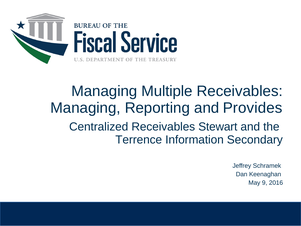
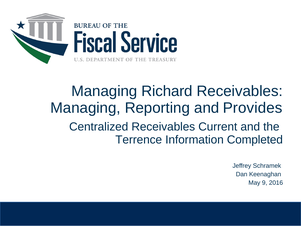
Multiple: Multiple -> Richard (167, 91)
Stewart: Stewart -> Current (218, 127)
Secondary: Secondary -> Completed (255, 140)
